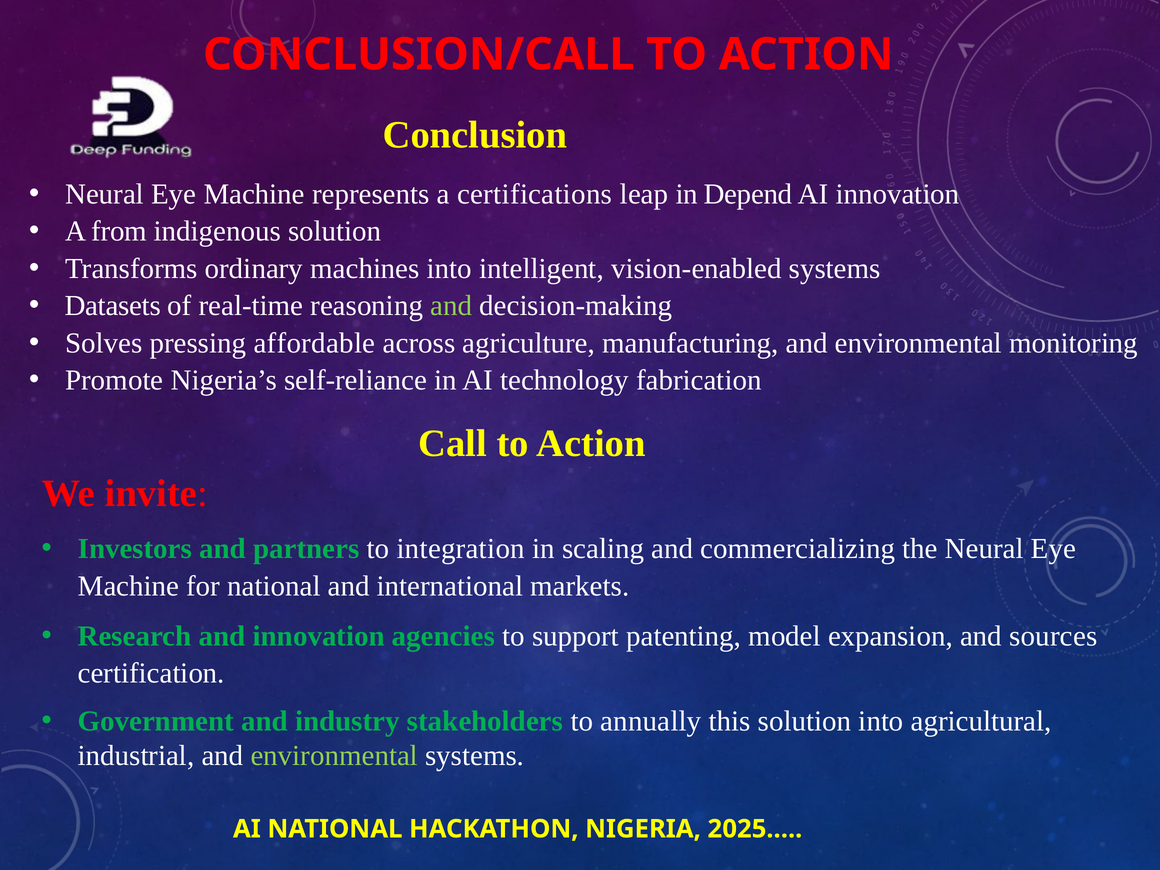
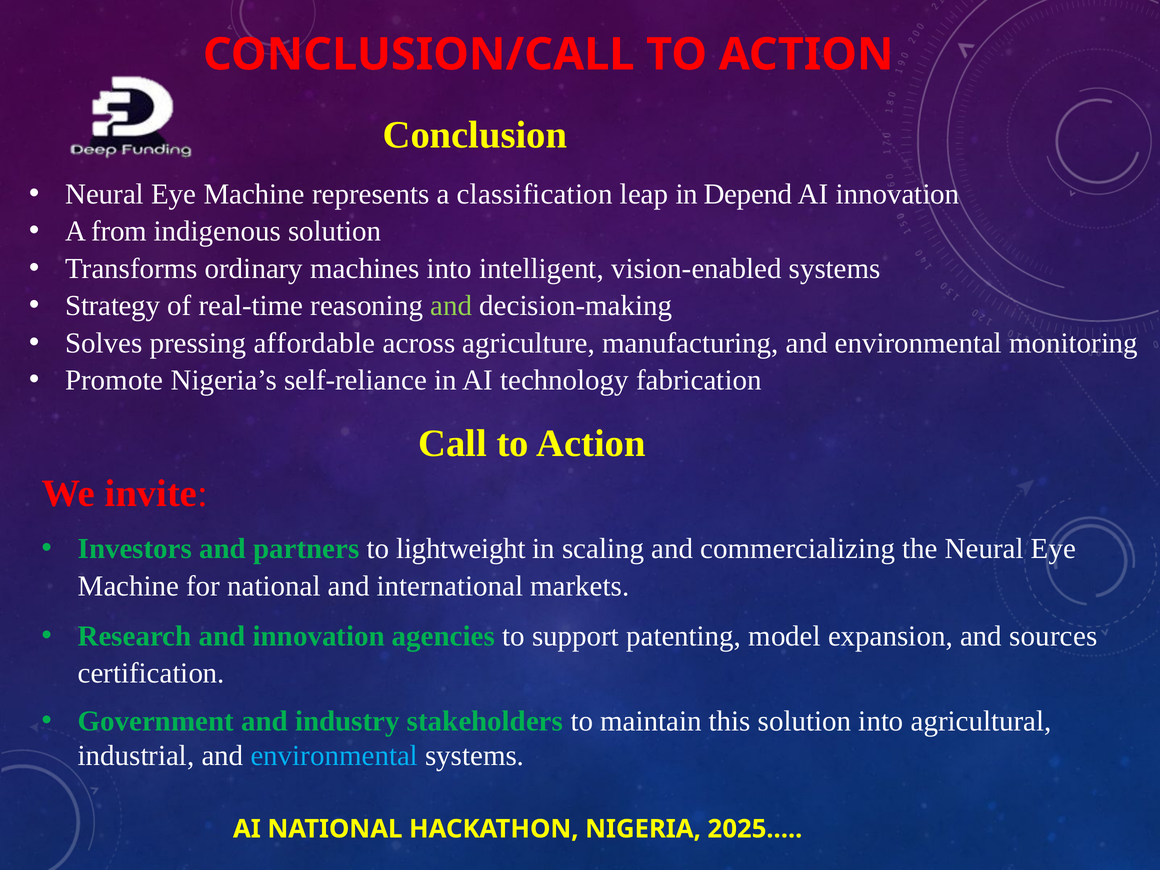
certifications: certifications -> classification (535, 194)
Datasets: Datasets -> Strategy (113, 306)
integration: integration -> lightweight (461, 549)
annually: annually -> maintain (651, 721)
environmental colour: light green -> light blue (334, 756)
